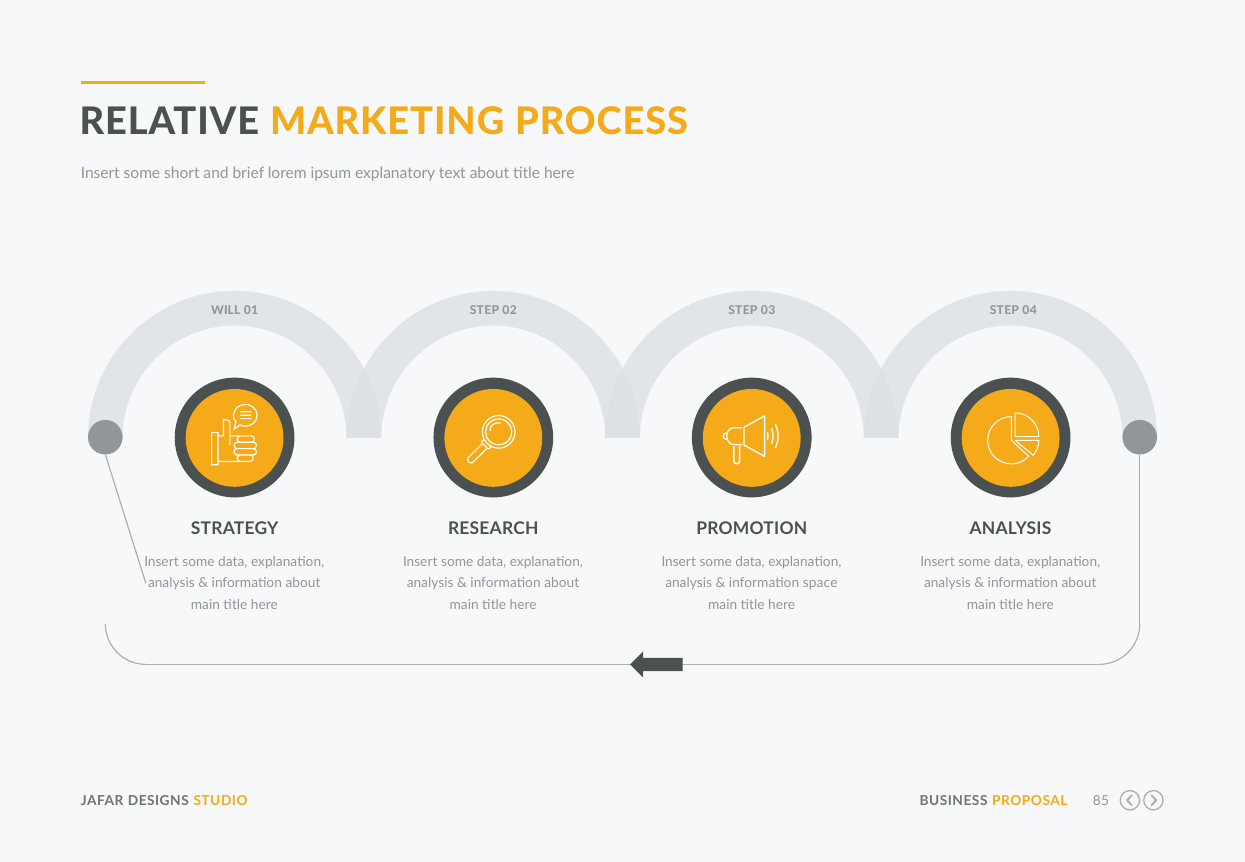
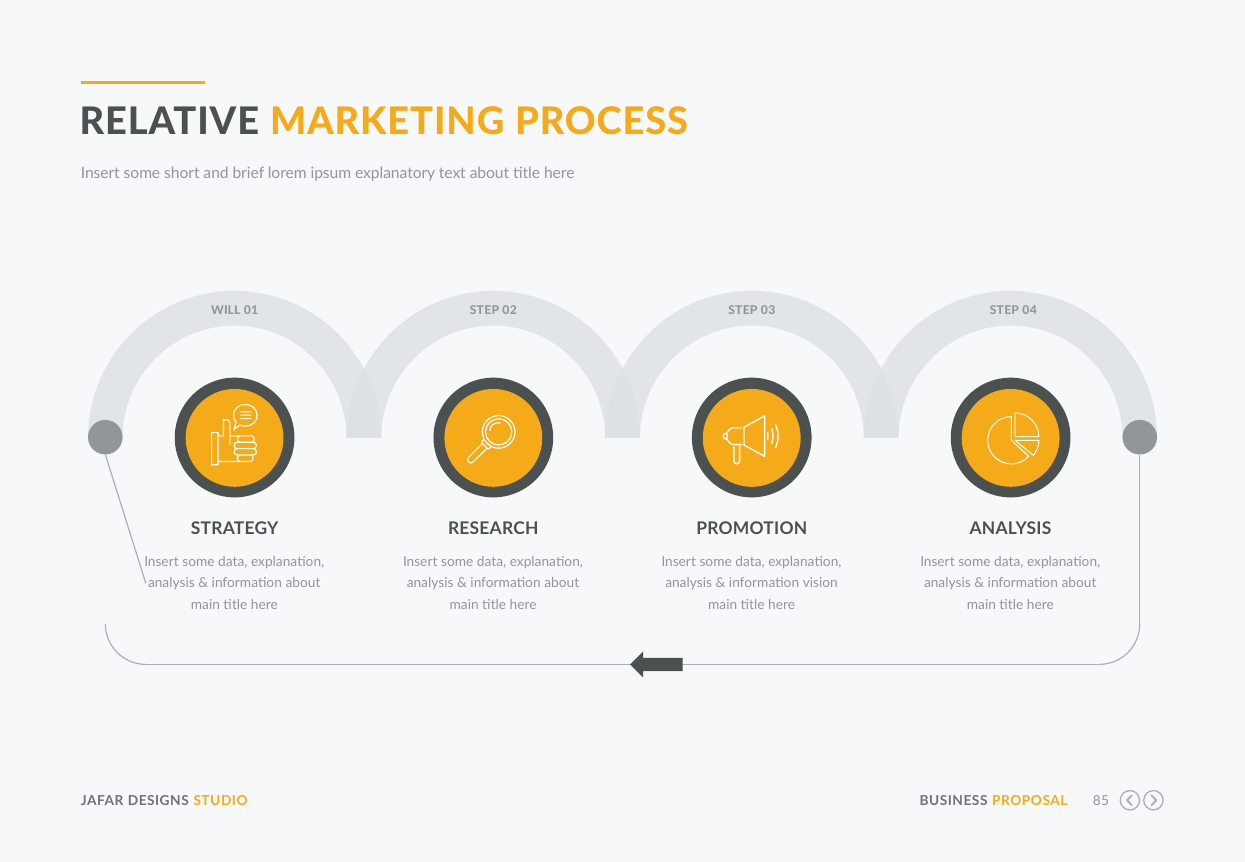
space: space -> vision (820, 583)
